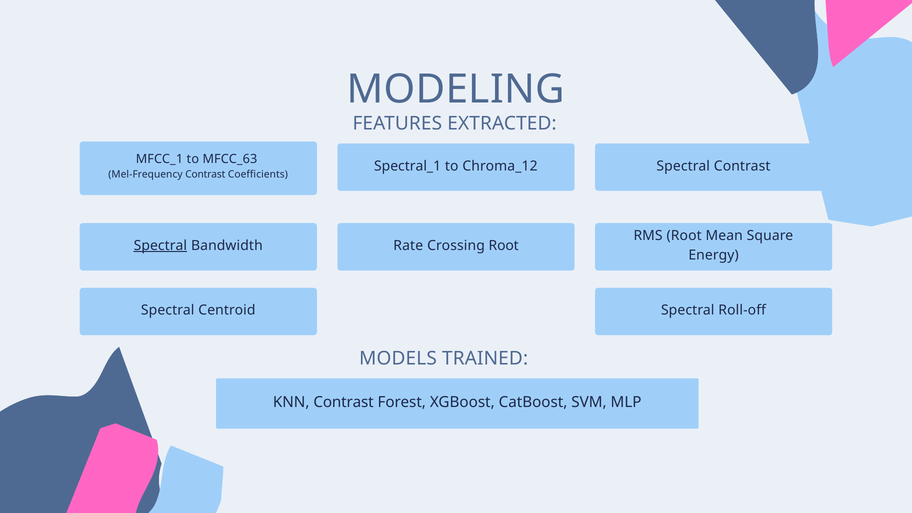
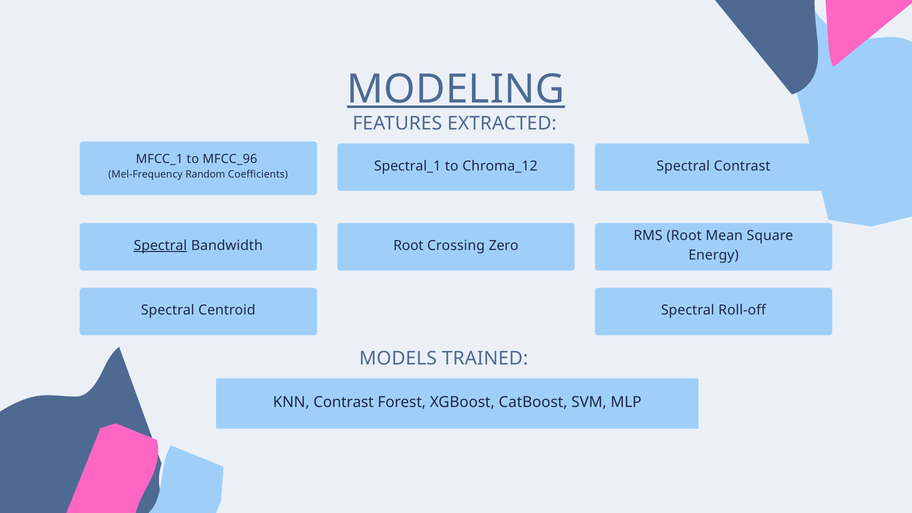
MODELING underline: none -> present (456, 89)
MFCC_63: MFCC_63 -> MFCC_96 (230, 159)
Mel-Frequency Contrast: Contrast -> Random (205, 174)
Rate: Rate -> Root (408, 246)
Crossing Root: Root -> Zero (504, 246)
